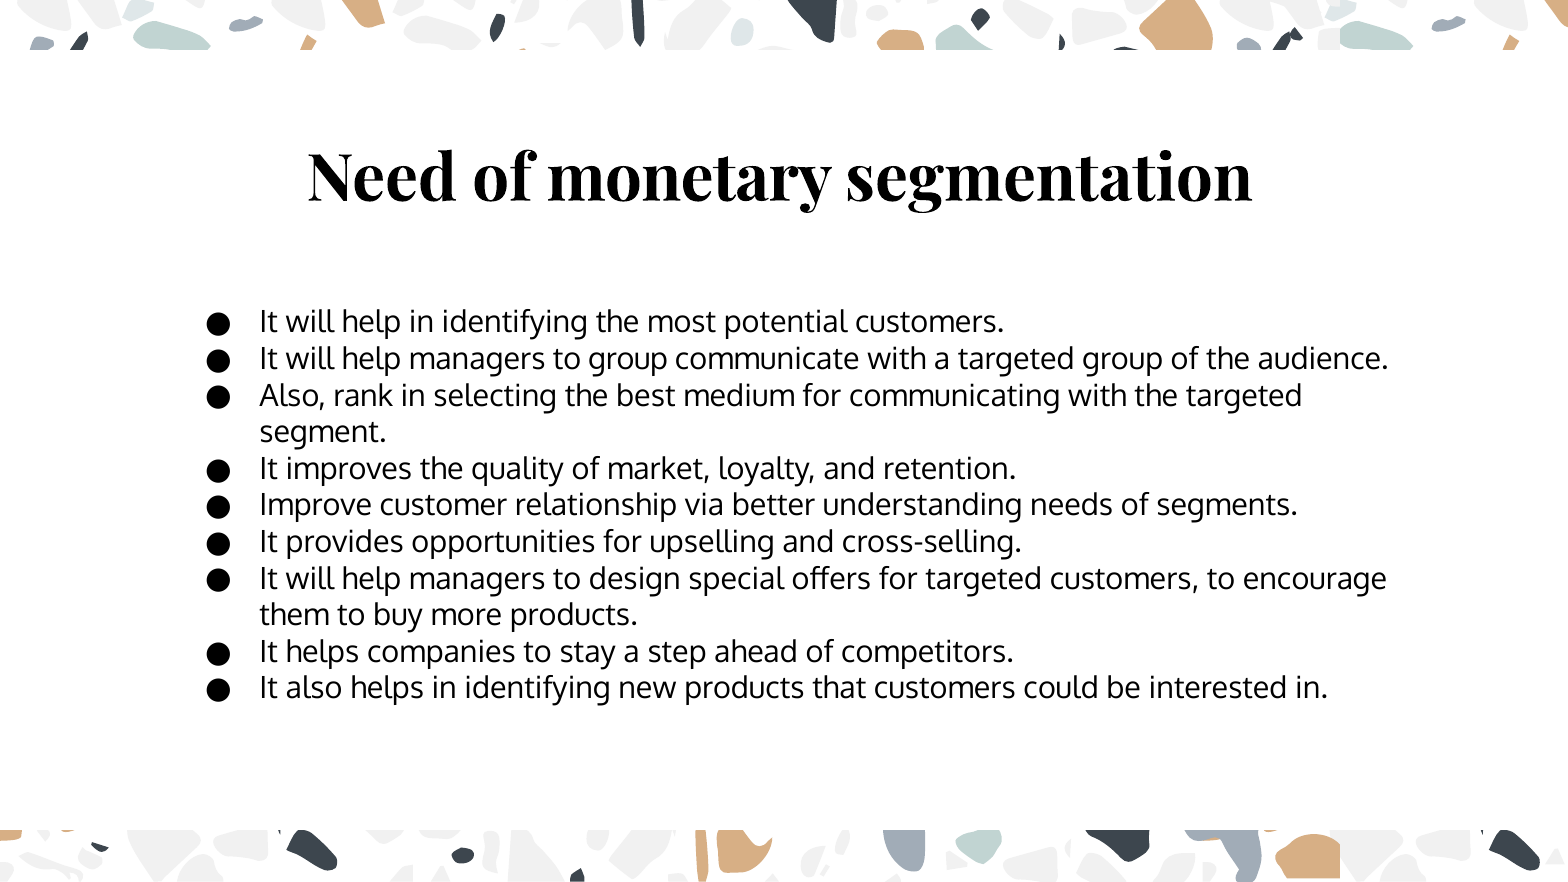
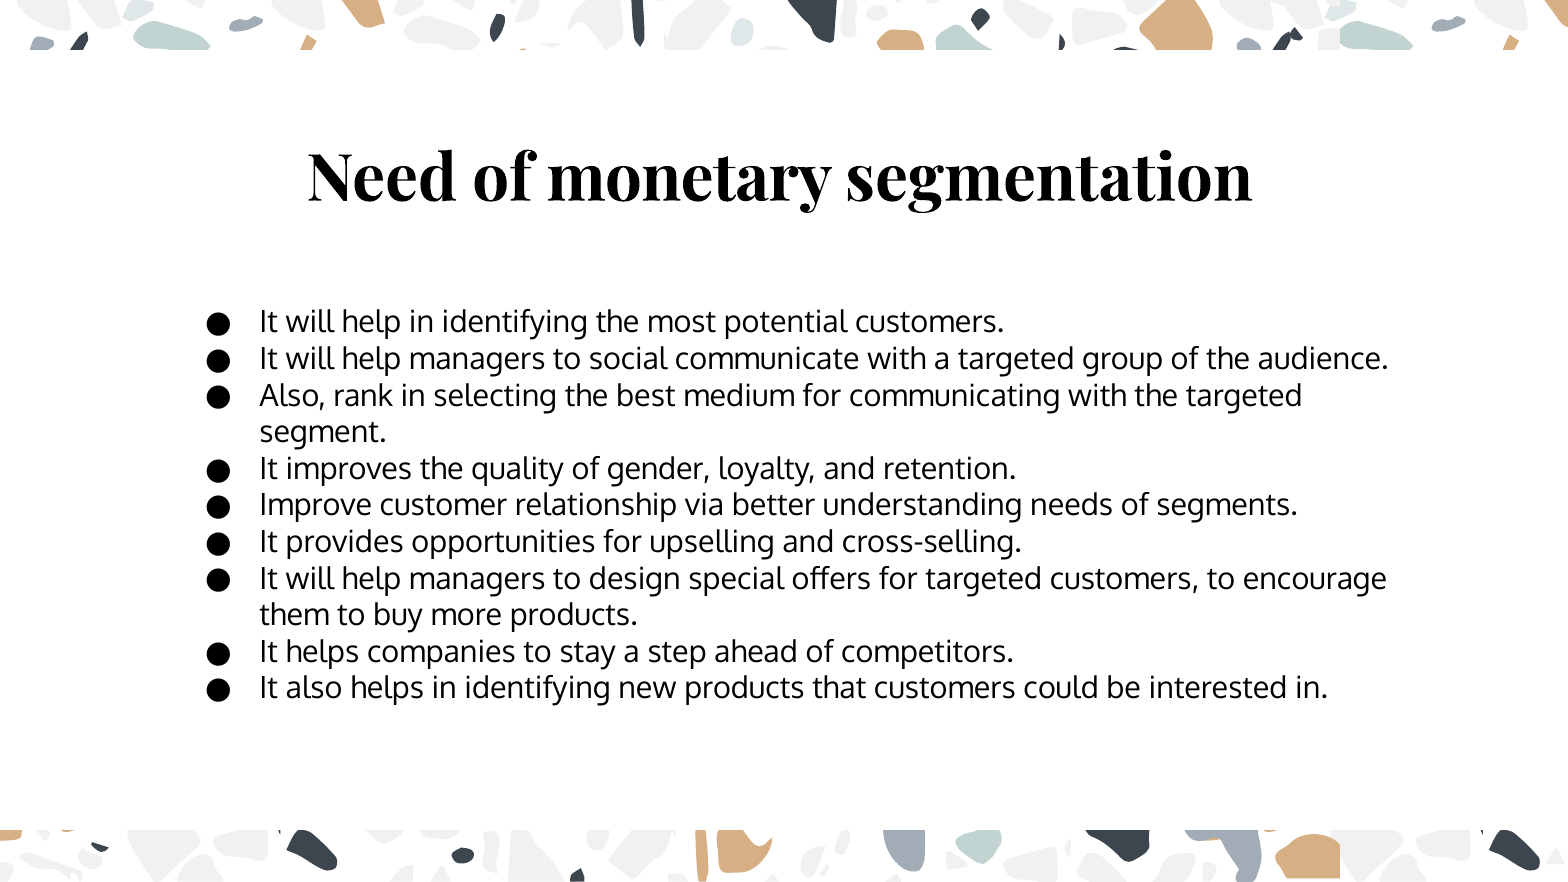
to group: group -> social (628, 359)
market: market -> gender (659, 469)
